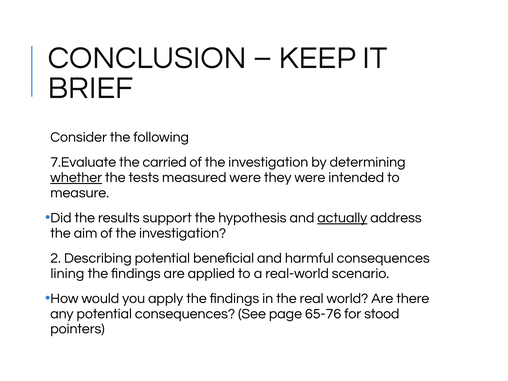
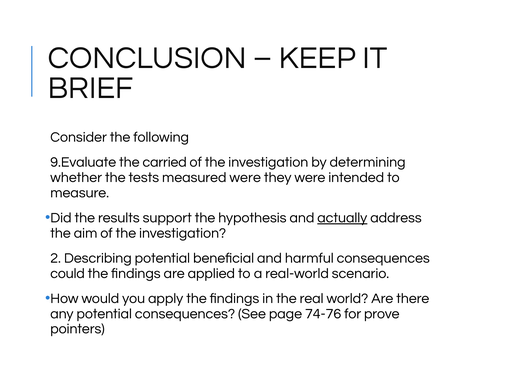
7.Evaluate: 7.Evaluate -> 9.Evaluate (83, 162)
whether underline: present -> none (76, 177)
lining: lining -> could (68, 273)
65-76: 65-76 -> 74-76 (323, 314)
stood: stood -> prove (382, 314)
